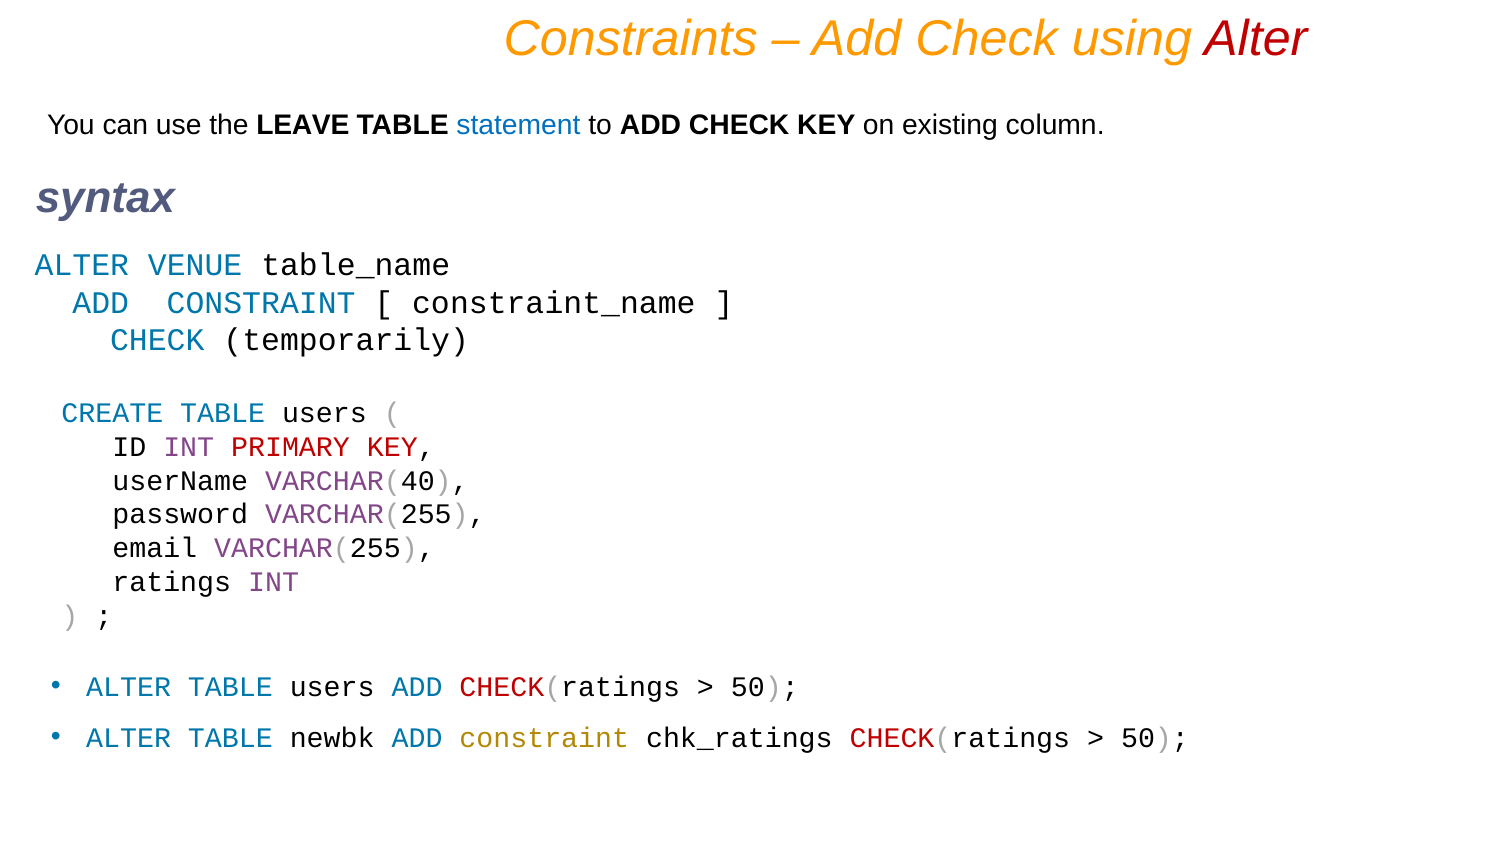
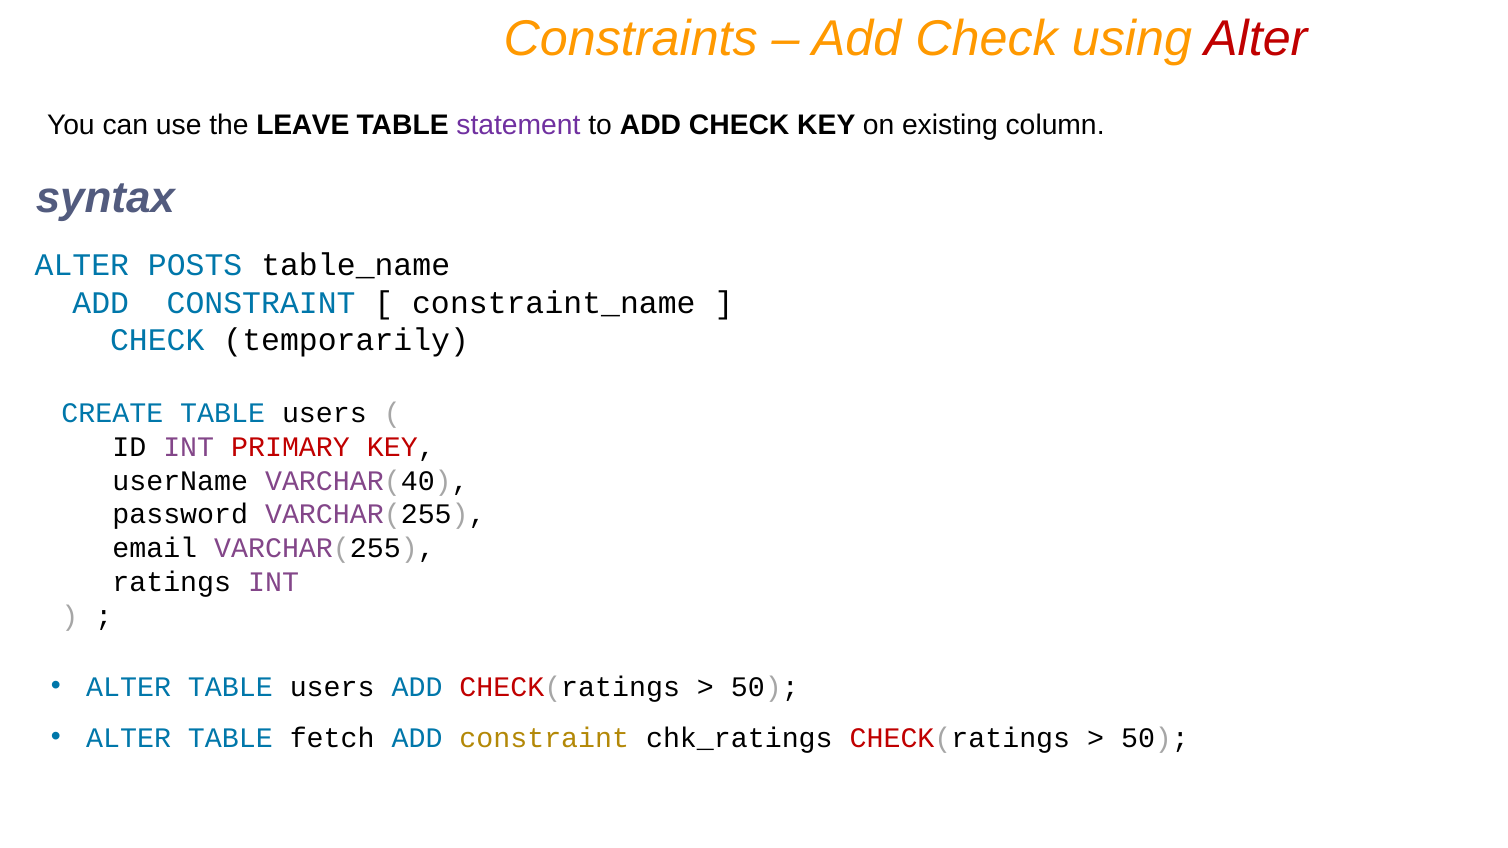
statement colour: blue -> purple (518, 126)
VENUE: VENUE -> POSTS (195, 265)
newbk: newbk -> fetch (332, 738)
